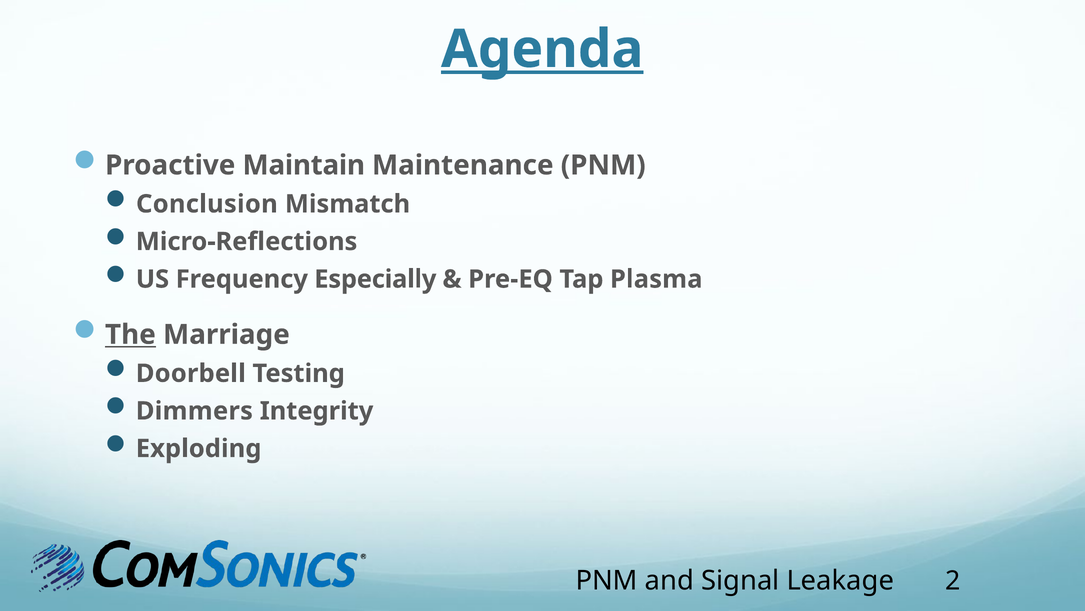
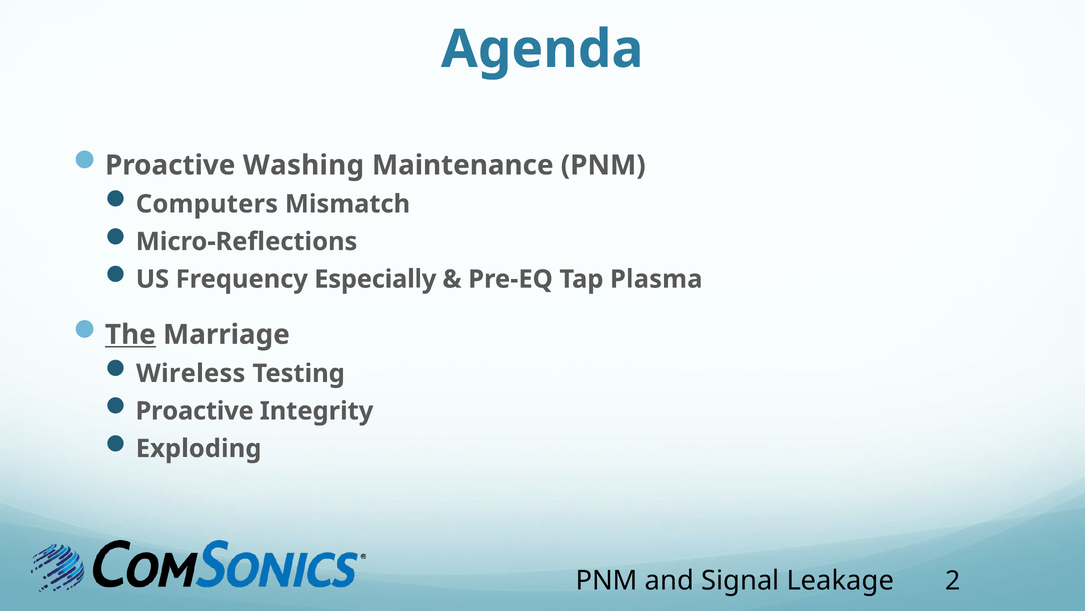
Agenda underline: present -> none (542, 49)
Maintain: Maintain -> Washing (303, 165)
Conclusion: Conclusion -> Computers (207, 204)
Doorbell: Doorbell -> Wireless (191, 373)
Dimmers: Dimmers -> Proactive (195, 411)
